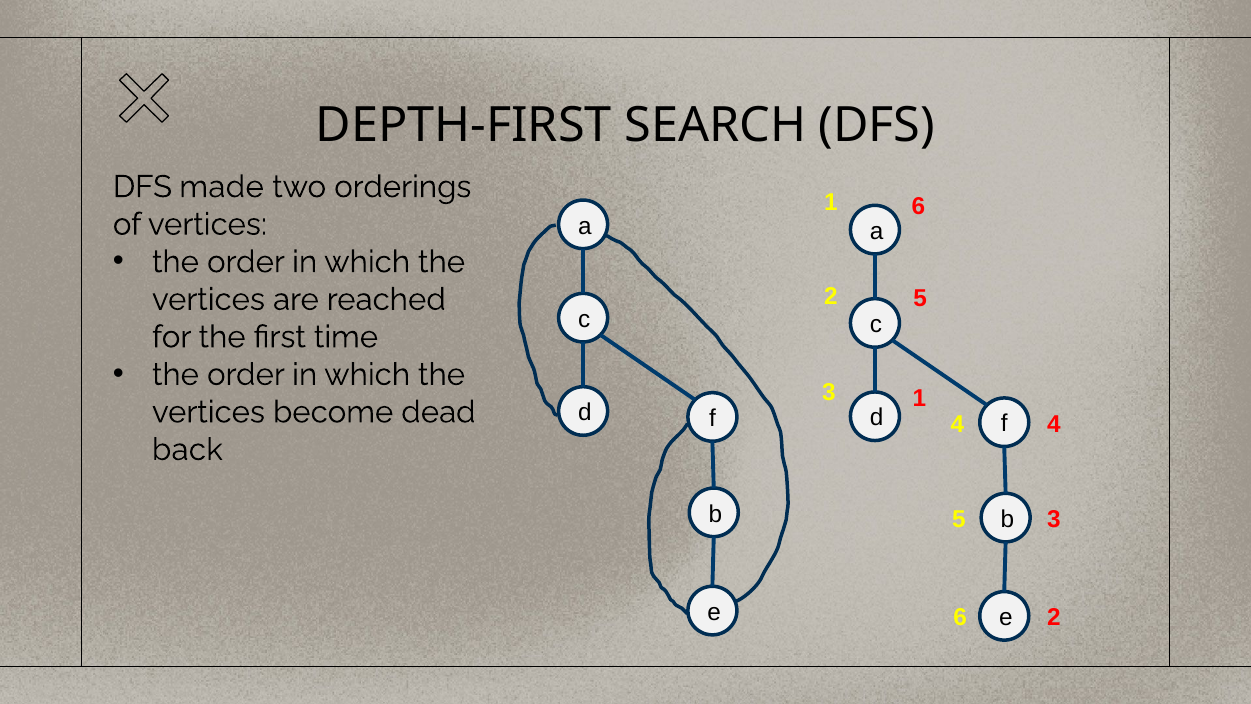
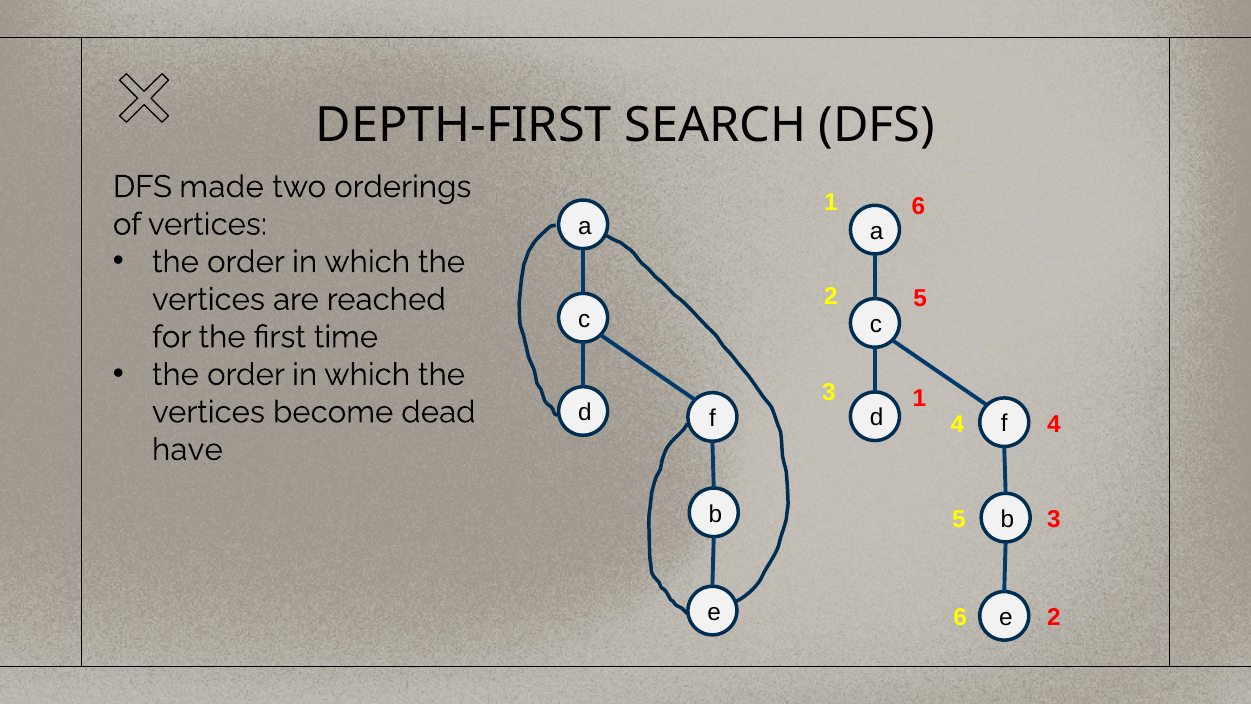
back: back -> have (187, 449)
